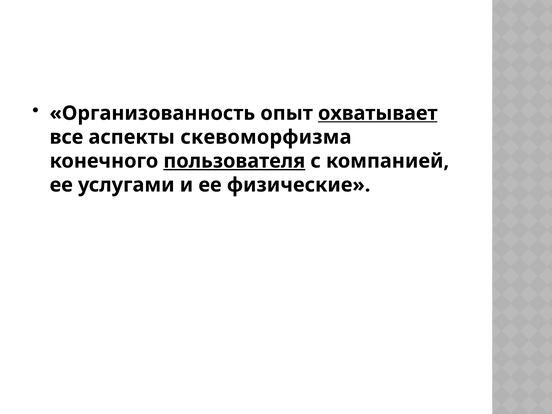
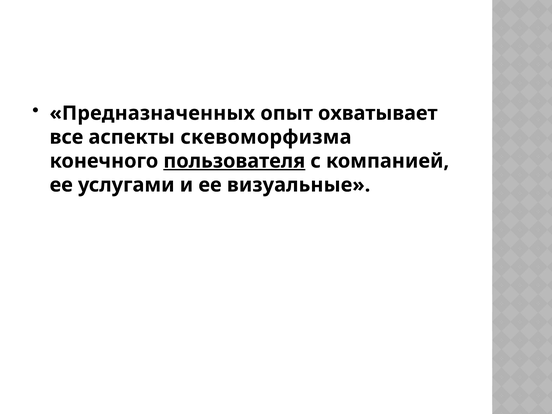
Организованность: Организованность -> Предназначенных (152, 113)
охватывает underline: present -> none (378, 113)
физические: физические -> визуальные (299, 185)
